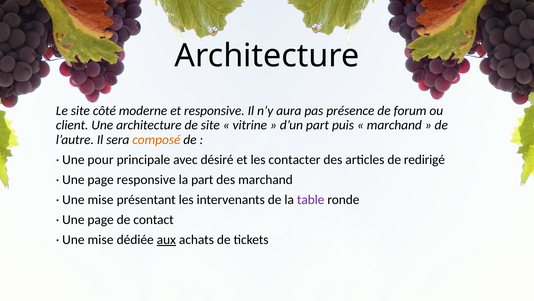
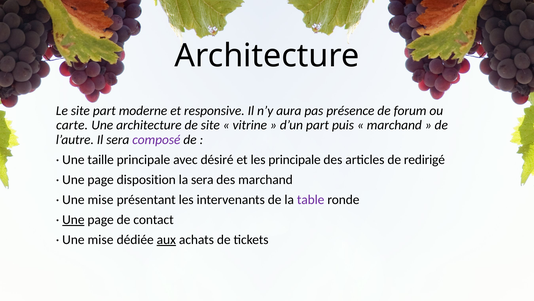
site côté: côté -> part (104, 111)
client: client -> carte (72, 125)
composé colour: orange -> purple (156, 139)
pour: pour -> taille (101, 159)
les contacter: contacter -> principale (295, 159)
page responsive: responsive -> disposition (146, 179)
la part: part -> sera (202, 179)
Une underline: none -> present (73, 219)
